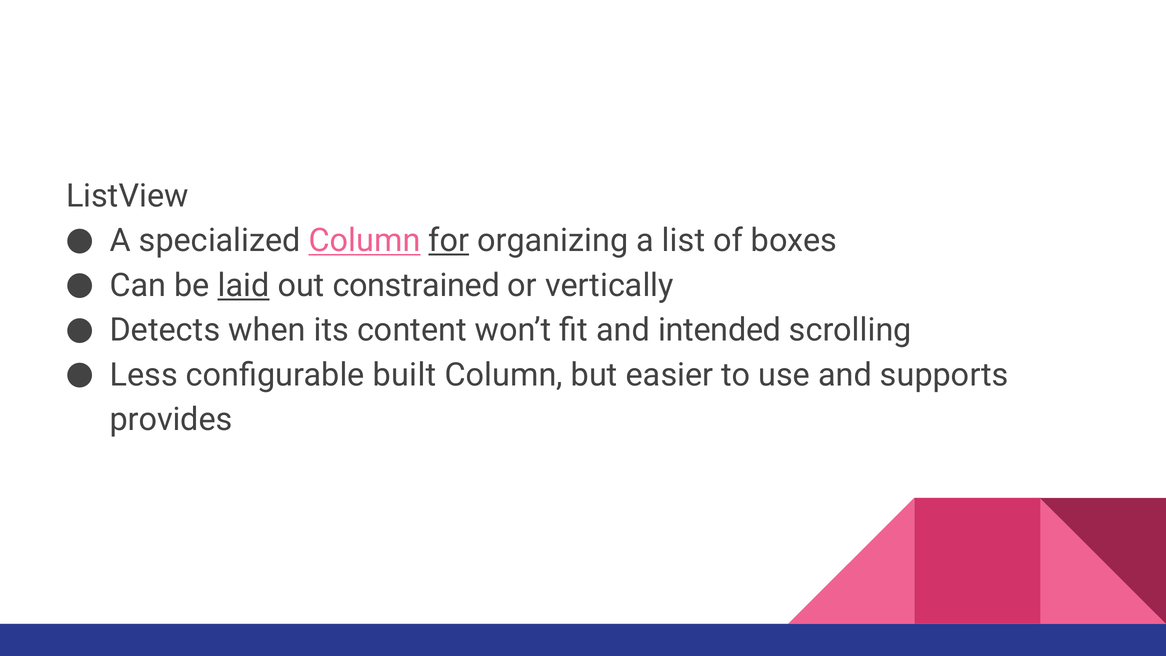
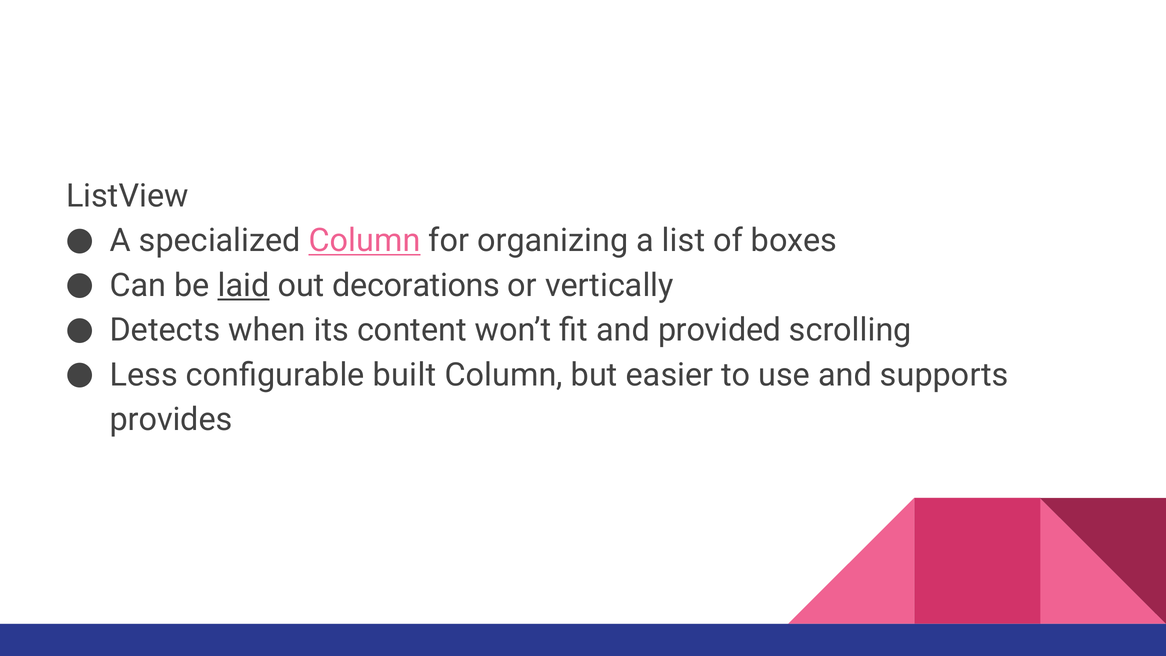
for underline: present -> none (449, 241)
constrained: constrained -> decorations (416, 285)
intended: intended -> provided (720, 330)
